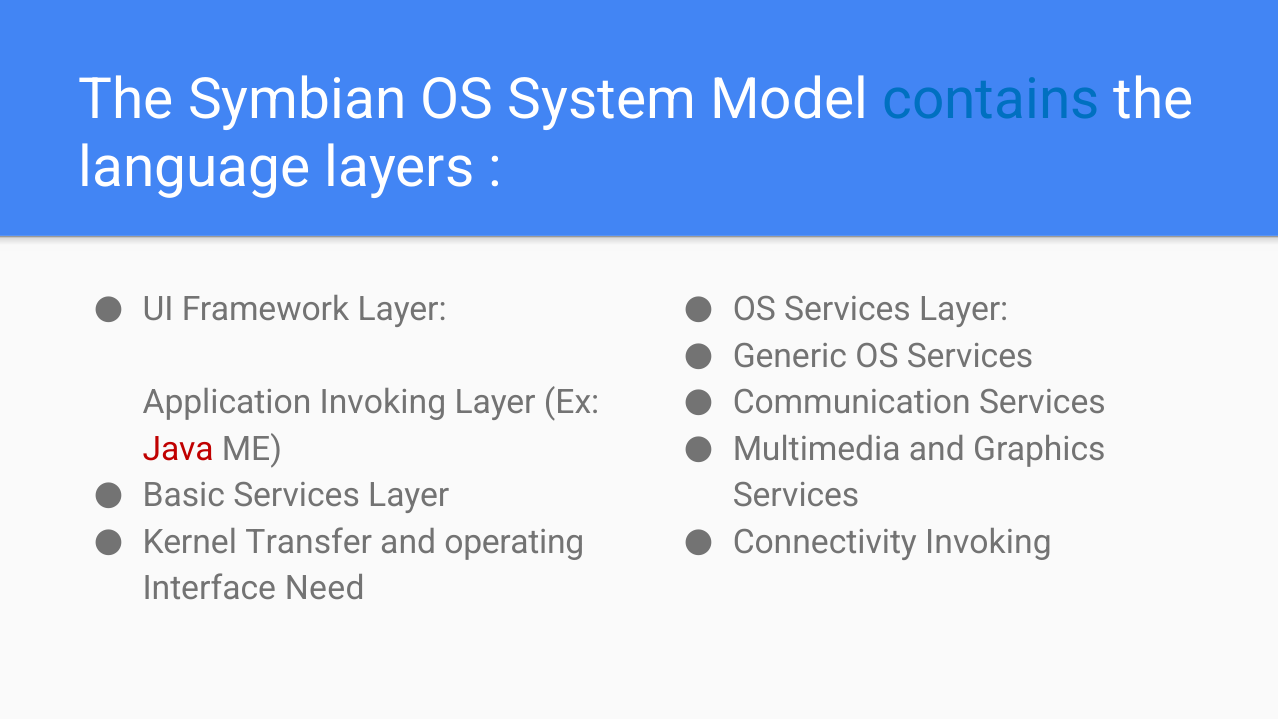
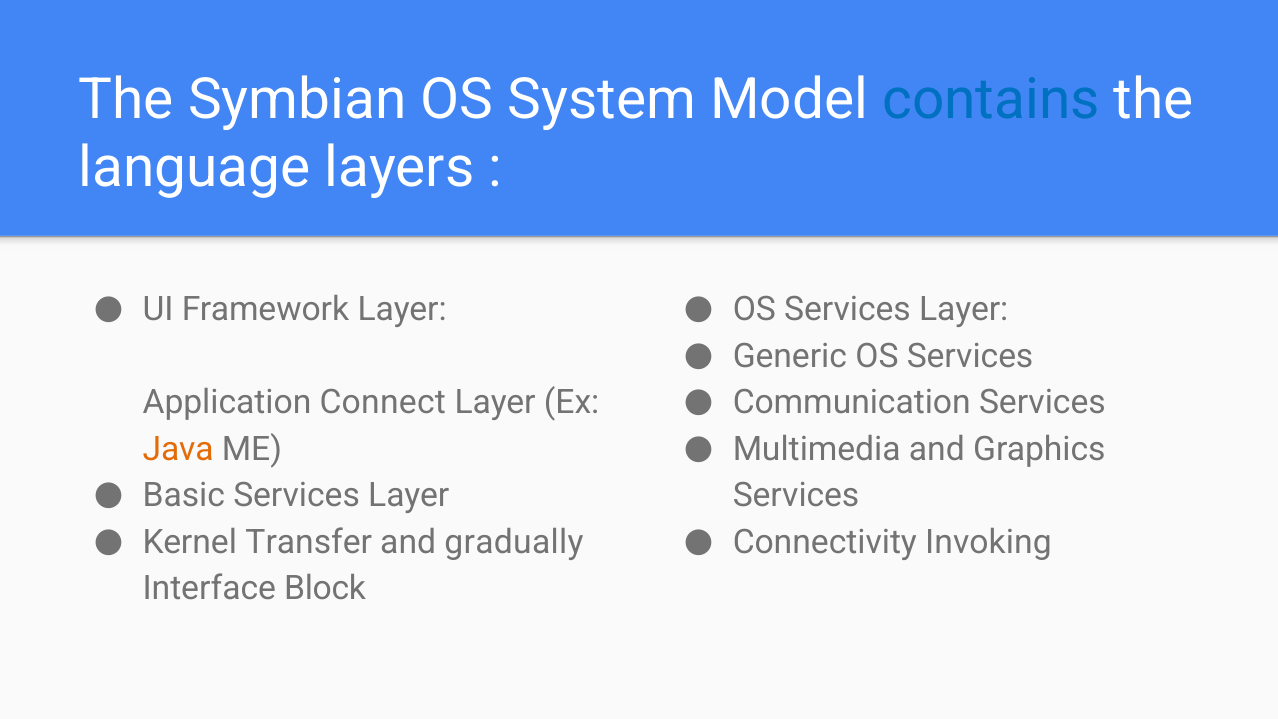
Application Invoking: Invoking -> Connect (383, 403)
Java colour: red -> orange (178, 449)
operating: operating -> gradually (514, 542)
Need: Need -> Block (325, 589)
